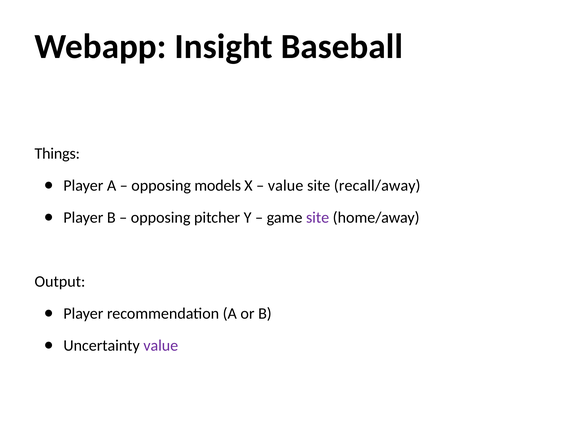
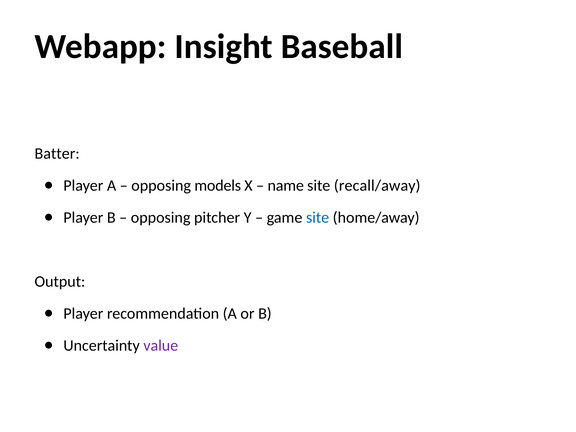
Things: Things -> Batter (57, 153)
value: value -> name (286, 185)
site colour: purple -> blue (318, 217)
